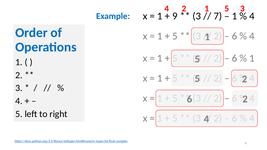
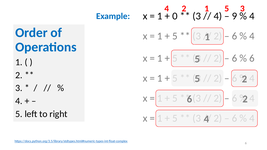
9: 9 -> 0 (175, 16)
7: 7 -> 4 (218, 16)
1: 1 -> 9 (234, 16)
1: 1 -> 6 (252, 58)
